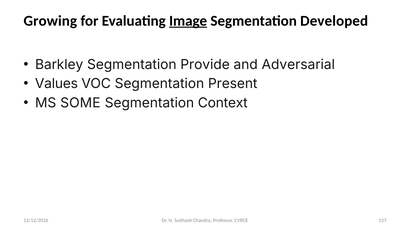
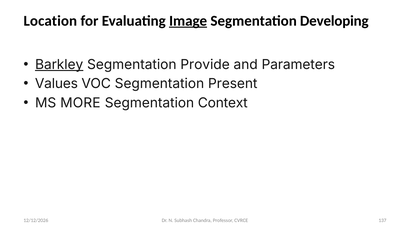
Growing: Growing -> Location (50, 21)
Developed: Developed -> Developing (334, 21)
Barkley underline: none -> present (59, 65)
Adversarial: Adversarial -> Parameters (298, 65)
SOME: SOME -> MORE (80, 103)
